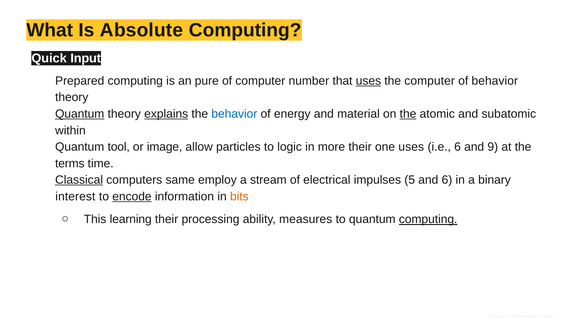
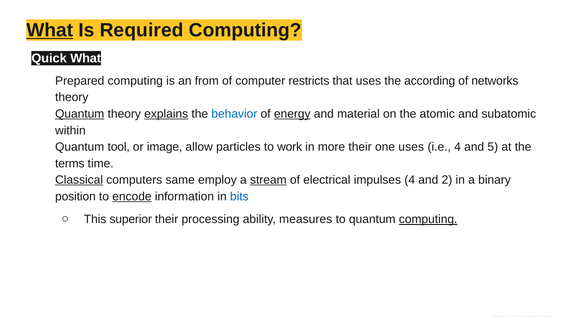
What underline: none -> present (50, 30)
Absolute: Absolute -> Required (142, 30)
Quick Input: Input -> What (86, 58)
pure: pure -> from (207, 81)
number: number -> restricts (309, 81)
uses underline: present -> none (368, 81)
the computer: computer -> according (430, 81)
of behavior: behavior -> networks (495, 81)
energy underline: none -> present (292, 114)
the underline: present -> none (408, 114)
logic: logic -> work (290, 147)
i.e 6: 6 -> 4 (458, 147)
9: 9 -> 5 (493, 147)
stream underline: none -> present (268, 180)
impulses 5: 5 -> 4 (410, 180)
and 6: 6 -> 2 (447, 180)
interest: interest -> position (75, 196)
bits colour: orange -> blue (239, 196)
learning: learning -> superior (131, 219)
